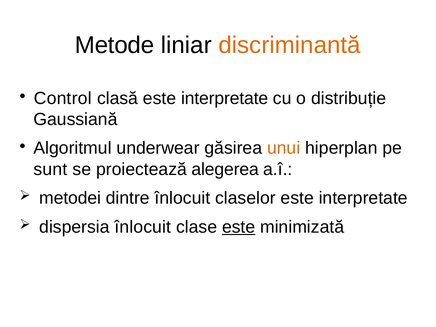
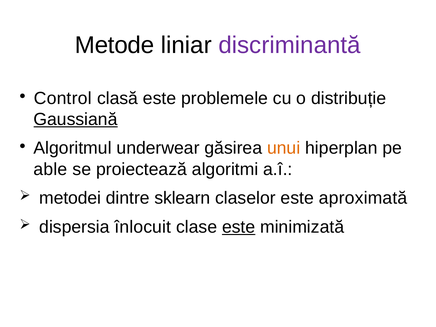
discriminantă colour: orange -> purple (290, 45)
clasă este interpretate: interpretate -> problemele (225, 98)
Gaussiană underline: none -> present (76, 119)
sunt: sunt -> able (51, 169)
alegerea: alegerea -> algoritmi (225, 169)
dintre înlocuit: înlocuit -> sklearn (182, 198)
claselor este interpretate: interpretate -> aproximată (363, 198)
